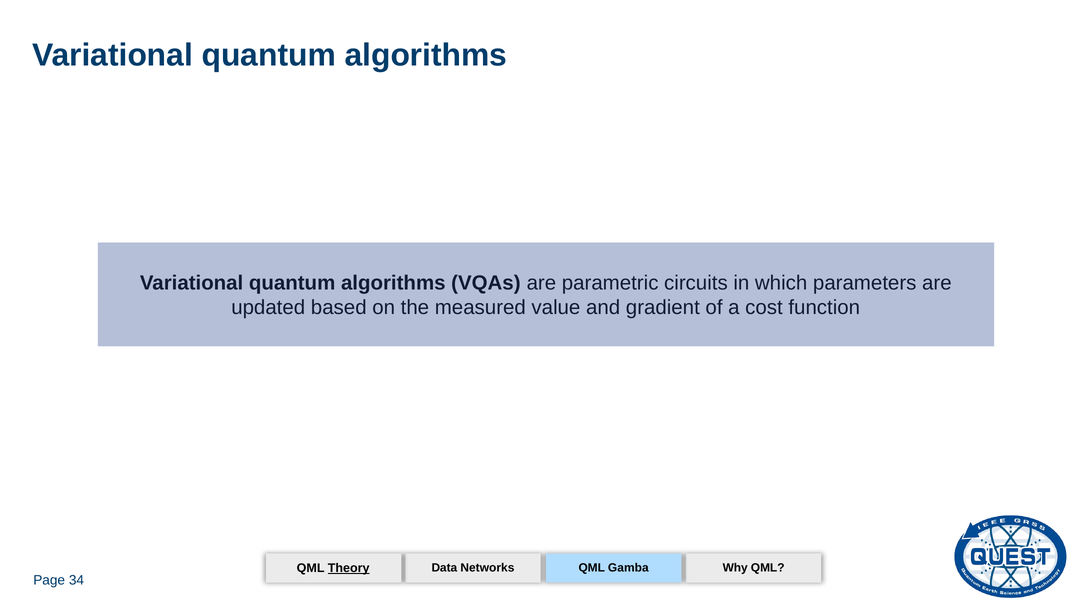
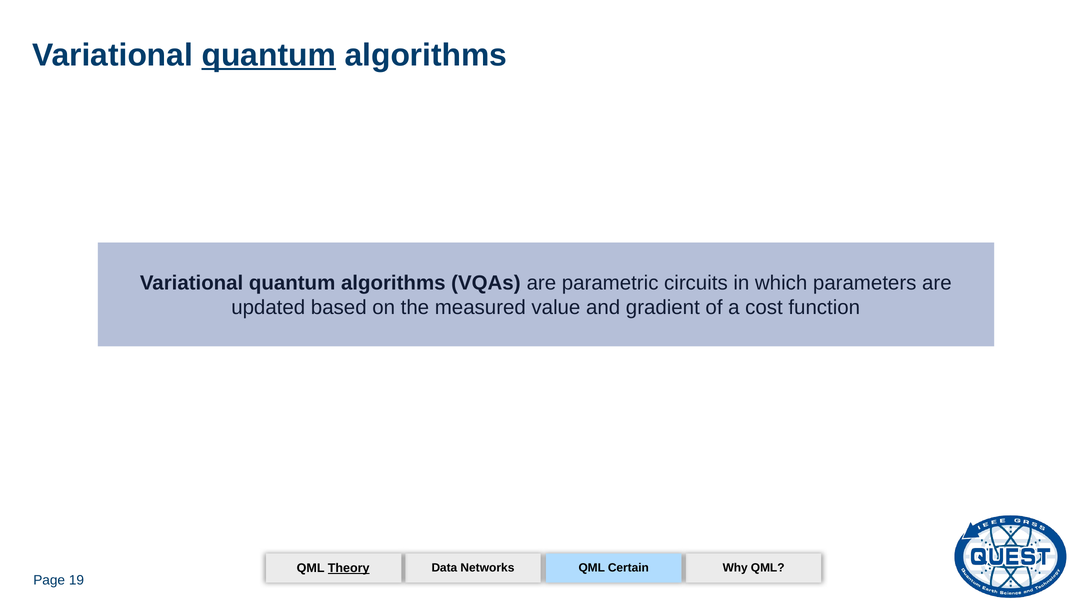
quantum underline: none -> present (269, 55)
Gamba: Gamba -> Certain (628, 568)
34: 34 -> 19 (76, 581)
